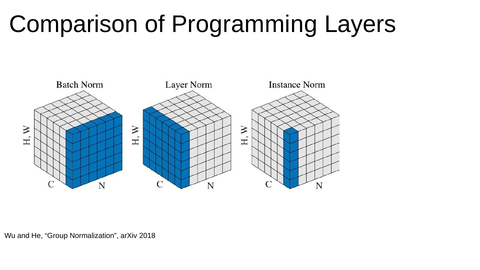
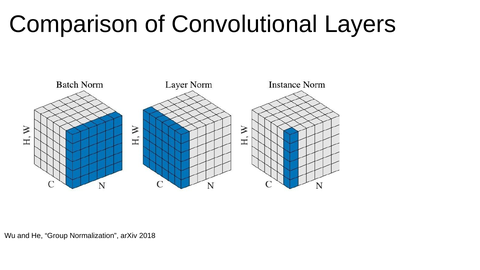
Programming: Programming -> Convolutional (244, 24)
